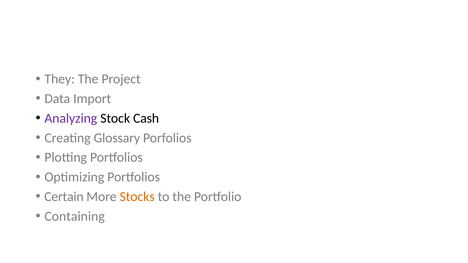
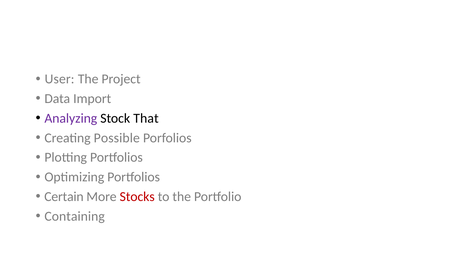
They: They -> User (60, 79)
Cash: Cash -> That (146, 118)
Glossary: Glossary -> Possible (117, 138)
Stocks colour: orange -> red (137, 197)
